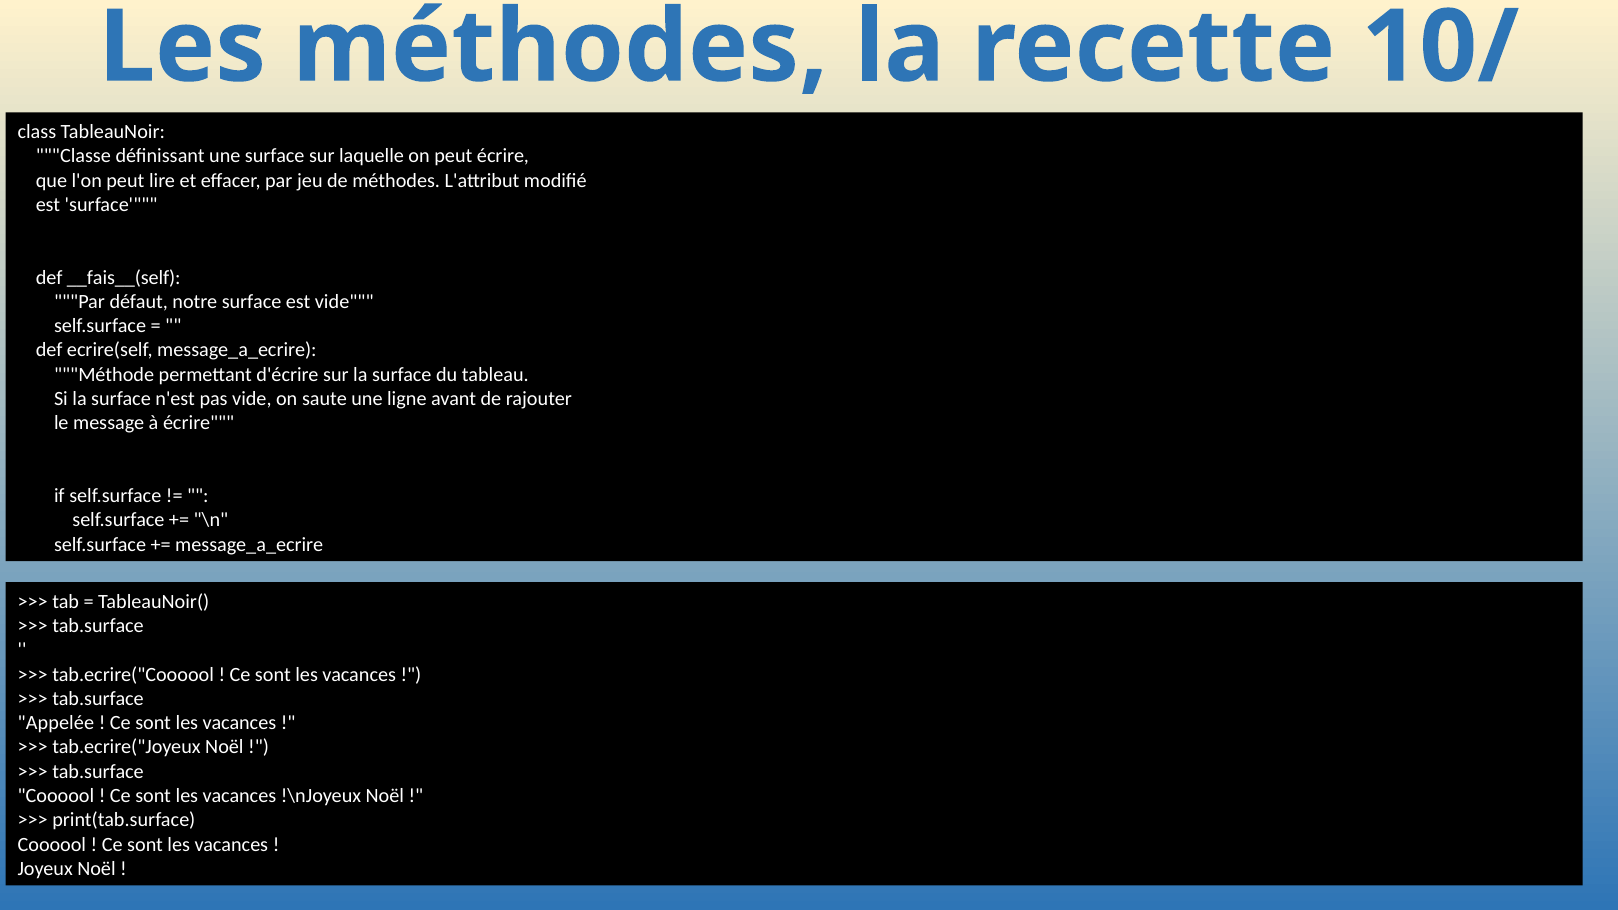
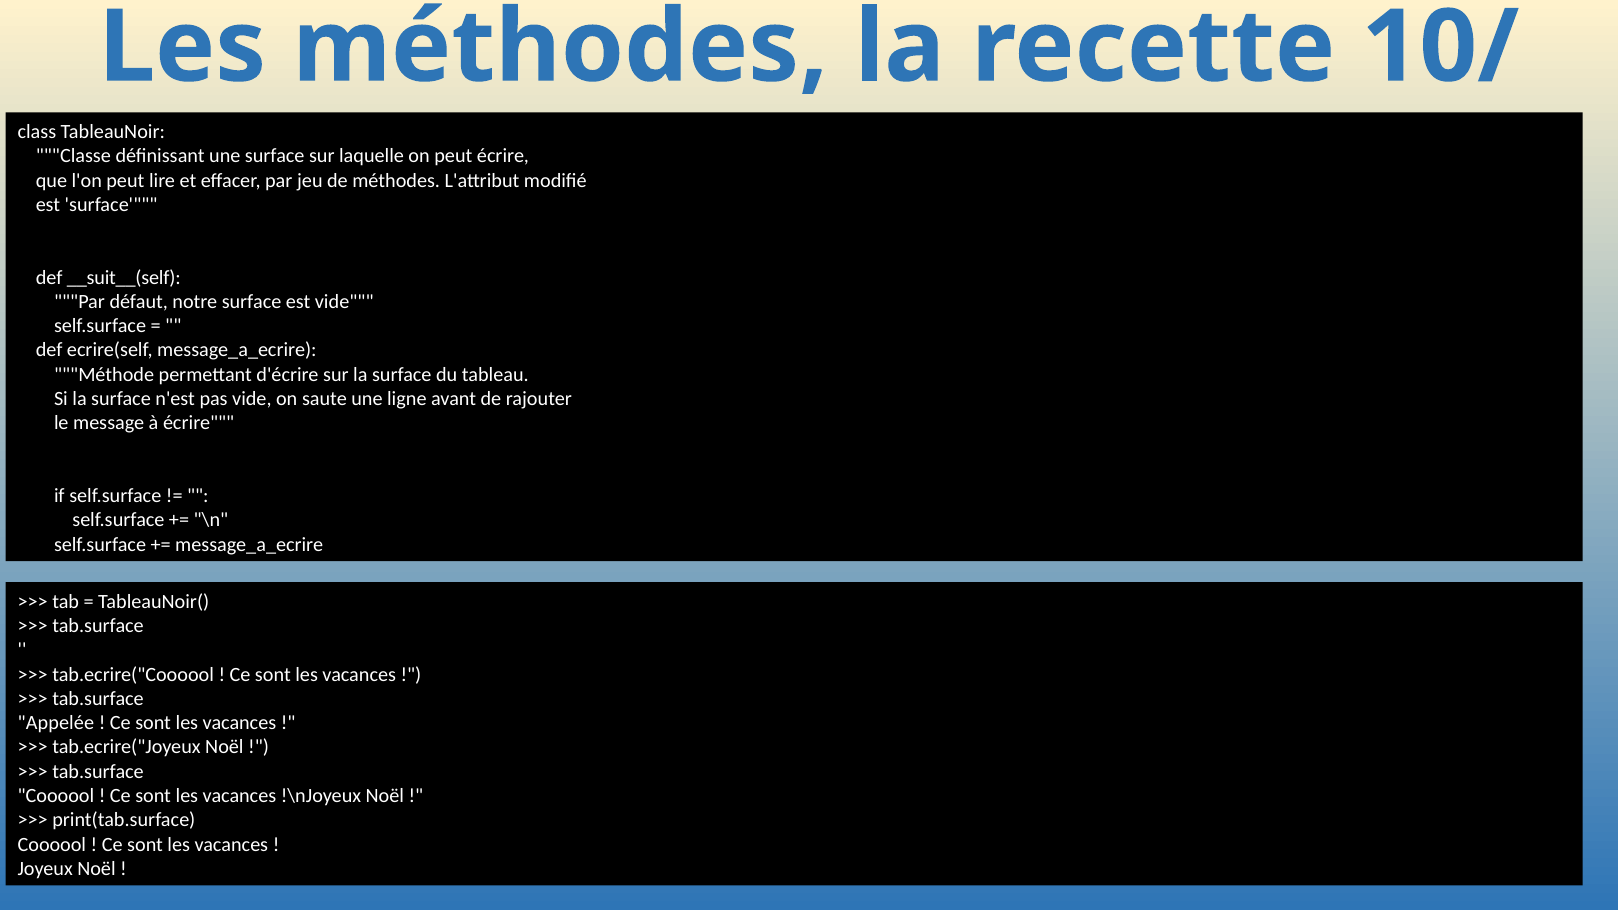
__fais__(self: __fais__(self -> __suit__(self (124, 277)
